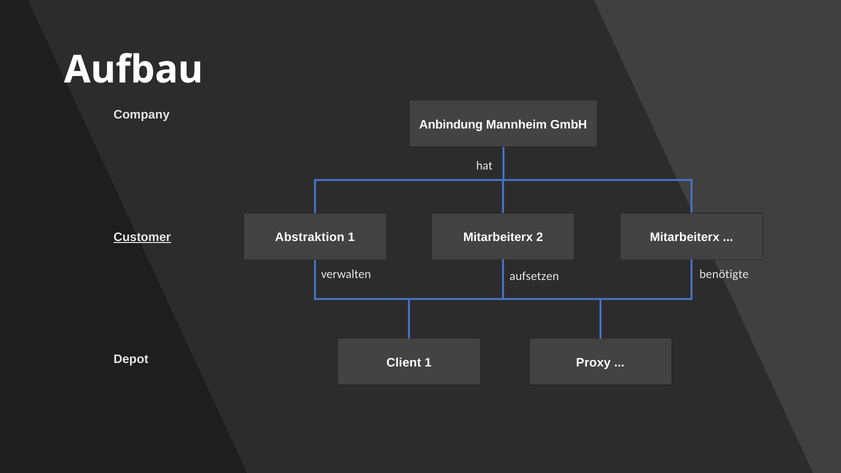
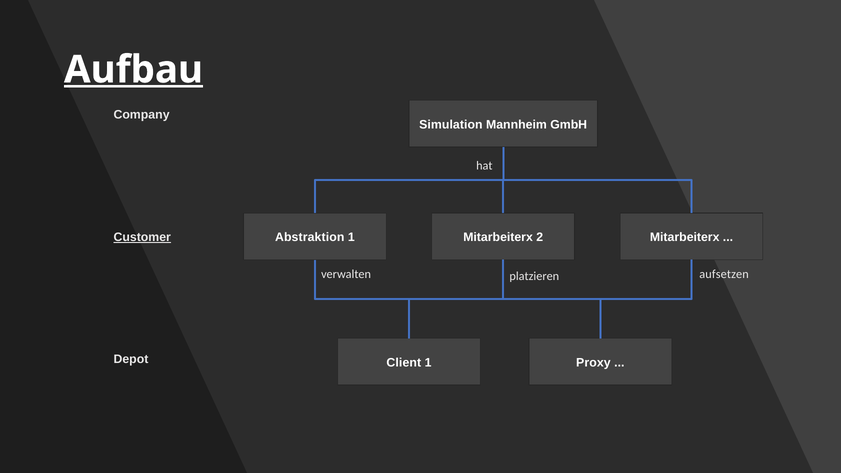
Aufbau underline: none -> present (133, 70)
Anbindung: Anbindung -> Simulation (451, 125)
benötigte: benötigte -> aufsetzen (724, 274)
aufsetzen: aufsetzen -> platzieren (534, 276)
